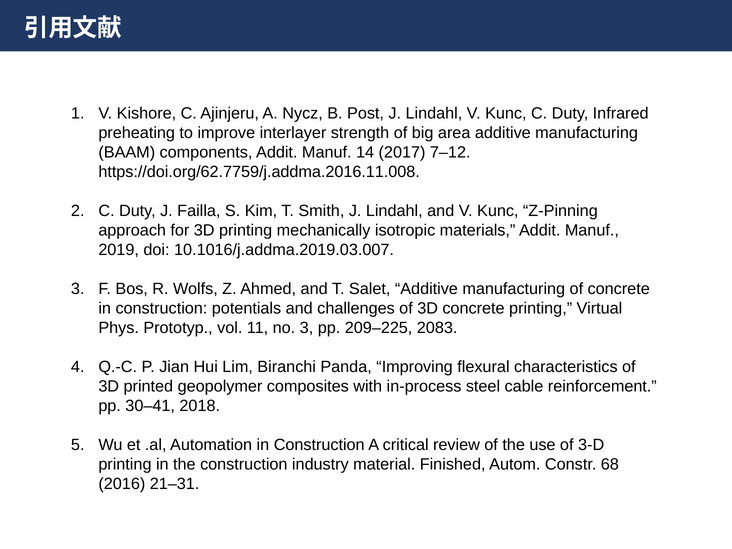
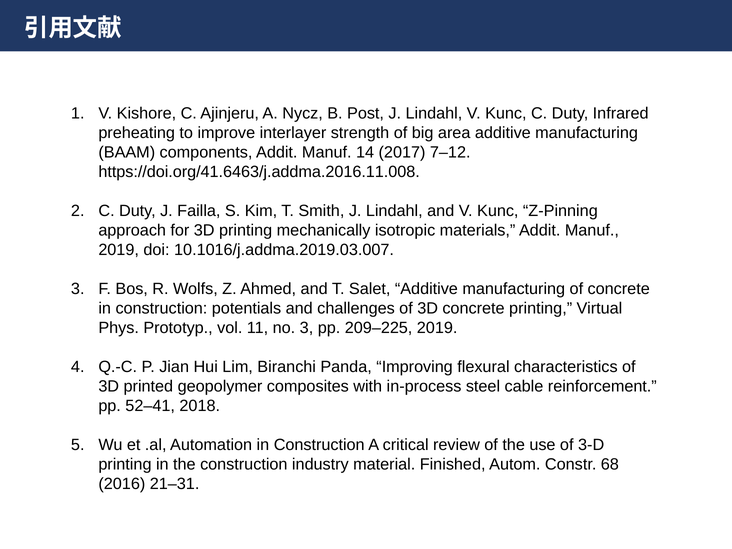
https://doi.org/62.7759/j.addma.2016.11.008: https://doi.org/62.7759/j.addma.2016.11.008 -> https://doi.org/41.6463/j.addma.2016.11.008 (259, 172)
209–225 2083: 2083 -> 2019 (437, 328)
30–41: 30–41 -> 52–41 (150, 406)
